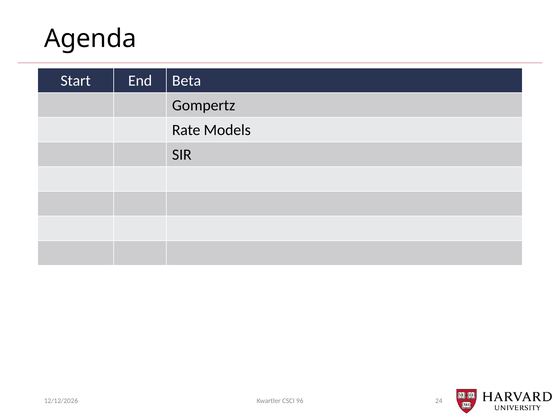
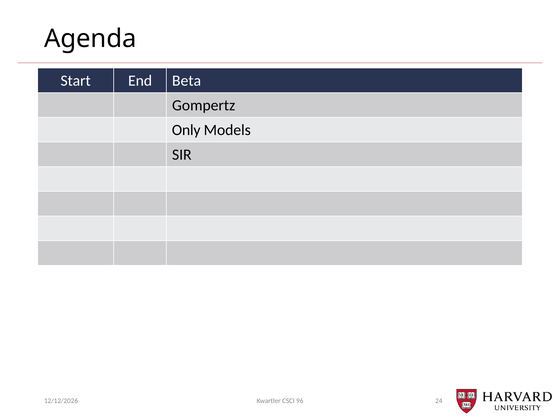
Rate: Rate -> Only (186, 130)
